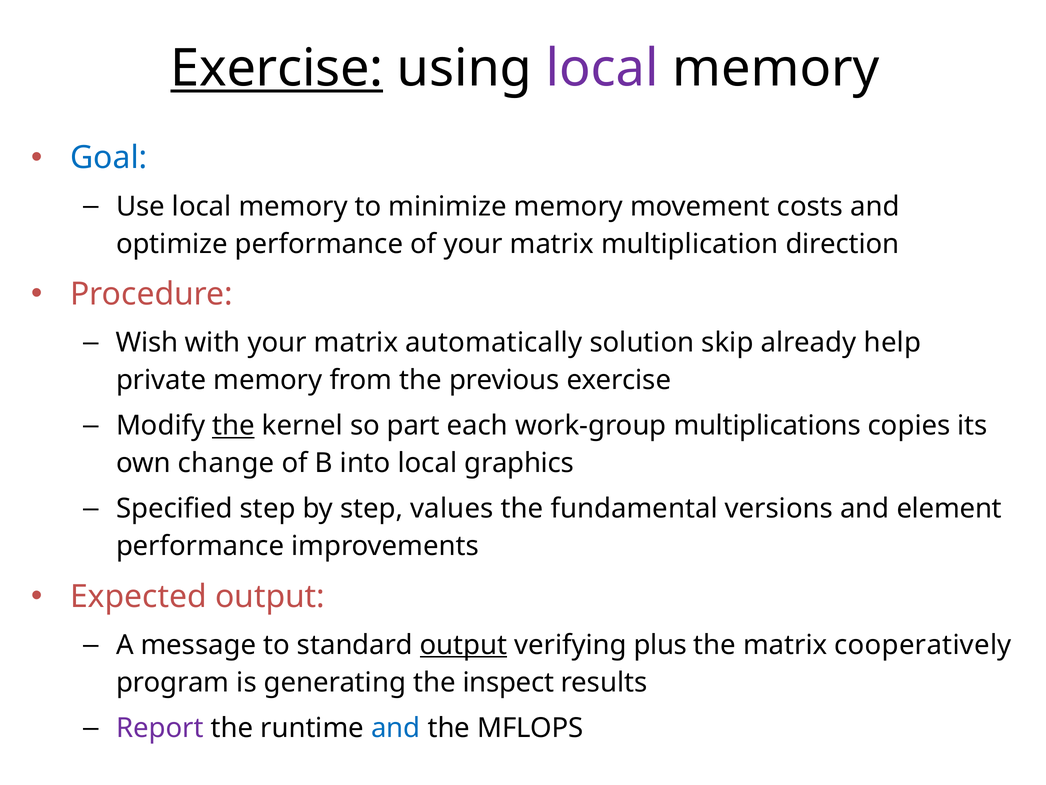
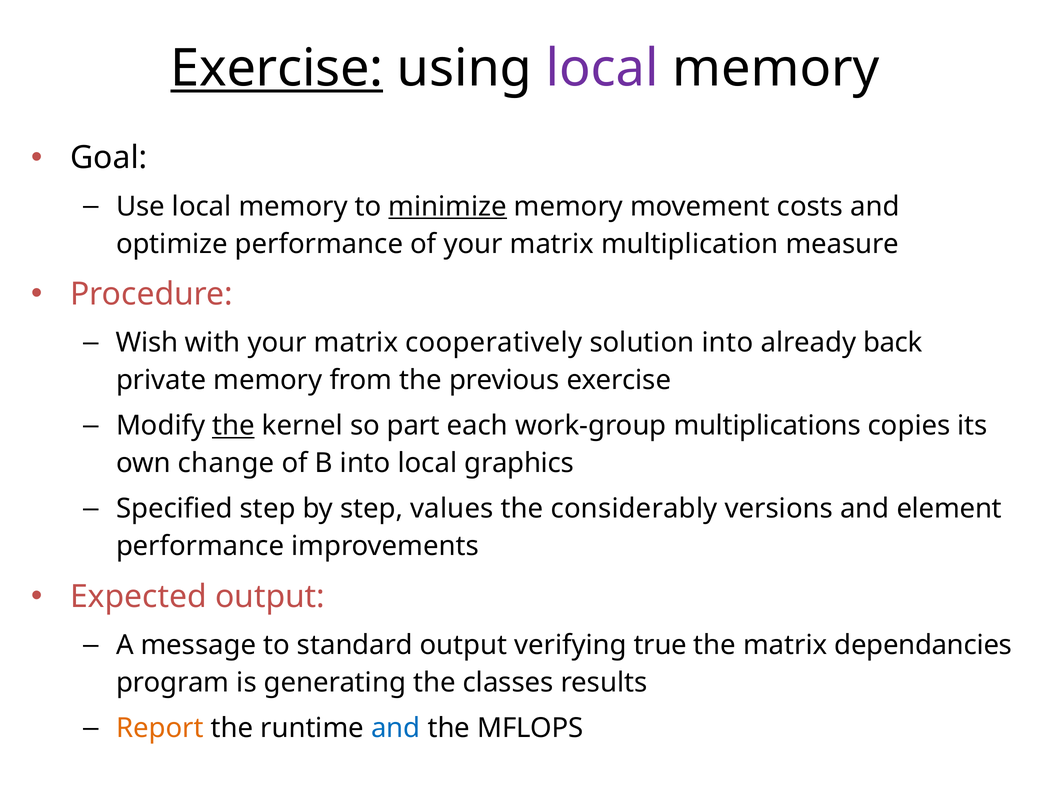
Goal colour: blue -> black (109, 158)
minimize underline: none -> present (448, 206)
direction: direction -> measure (842, 244)
automatically: automatically -> cooperatively (494, 342)
solution skip: skip -> into (727, 342)
help: help -> back (893, 342)
fundamental: fundamental -> considerably (634, 509)
output underline: present -> none (464, 645)
plus: plus -> true (660, 645)
cooperatively: cooperatively -> dependancies (923, 645)
inspect: inspect -> classes (508, 682)
Report colour: purple -> orange (160, 728)
